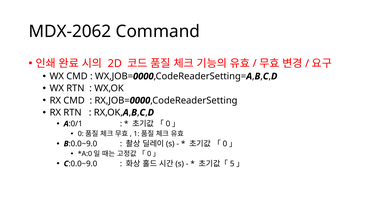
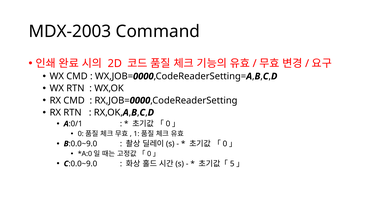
MDX-2062: MDX-2062 -> MDX-2003 (70, 32)
